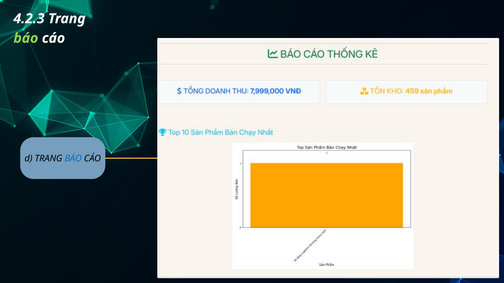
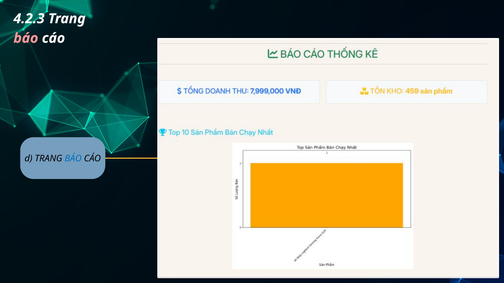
báo colour: light green -> pink (26, 38)
